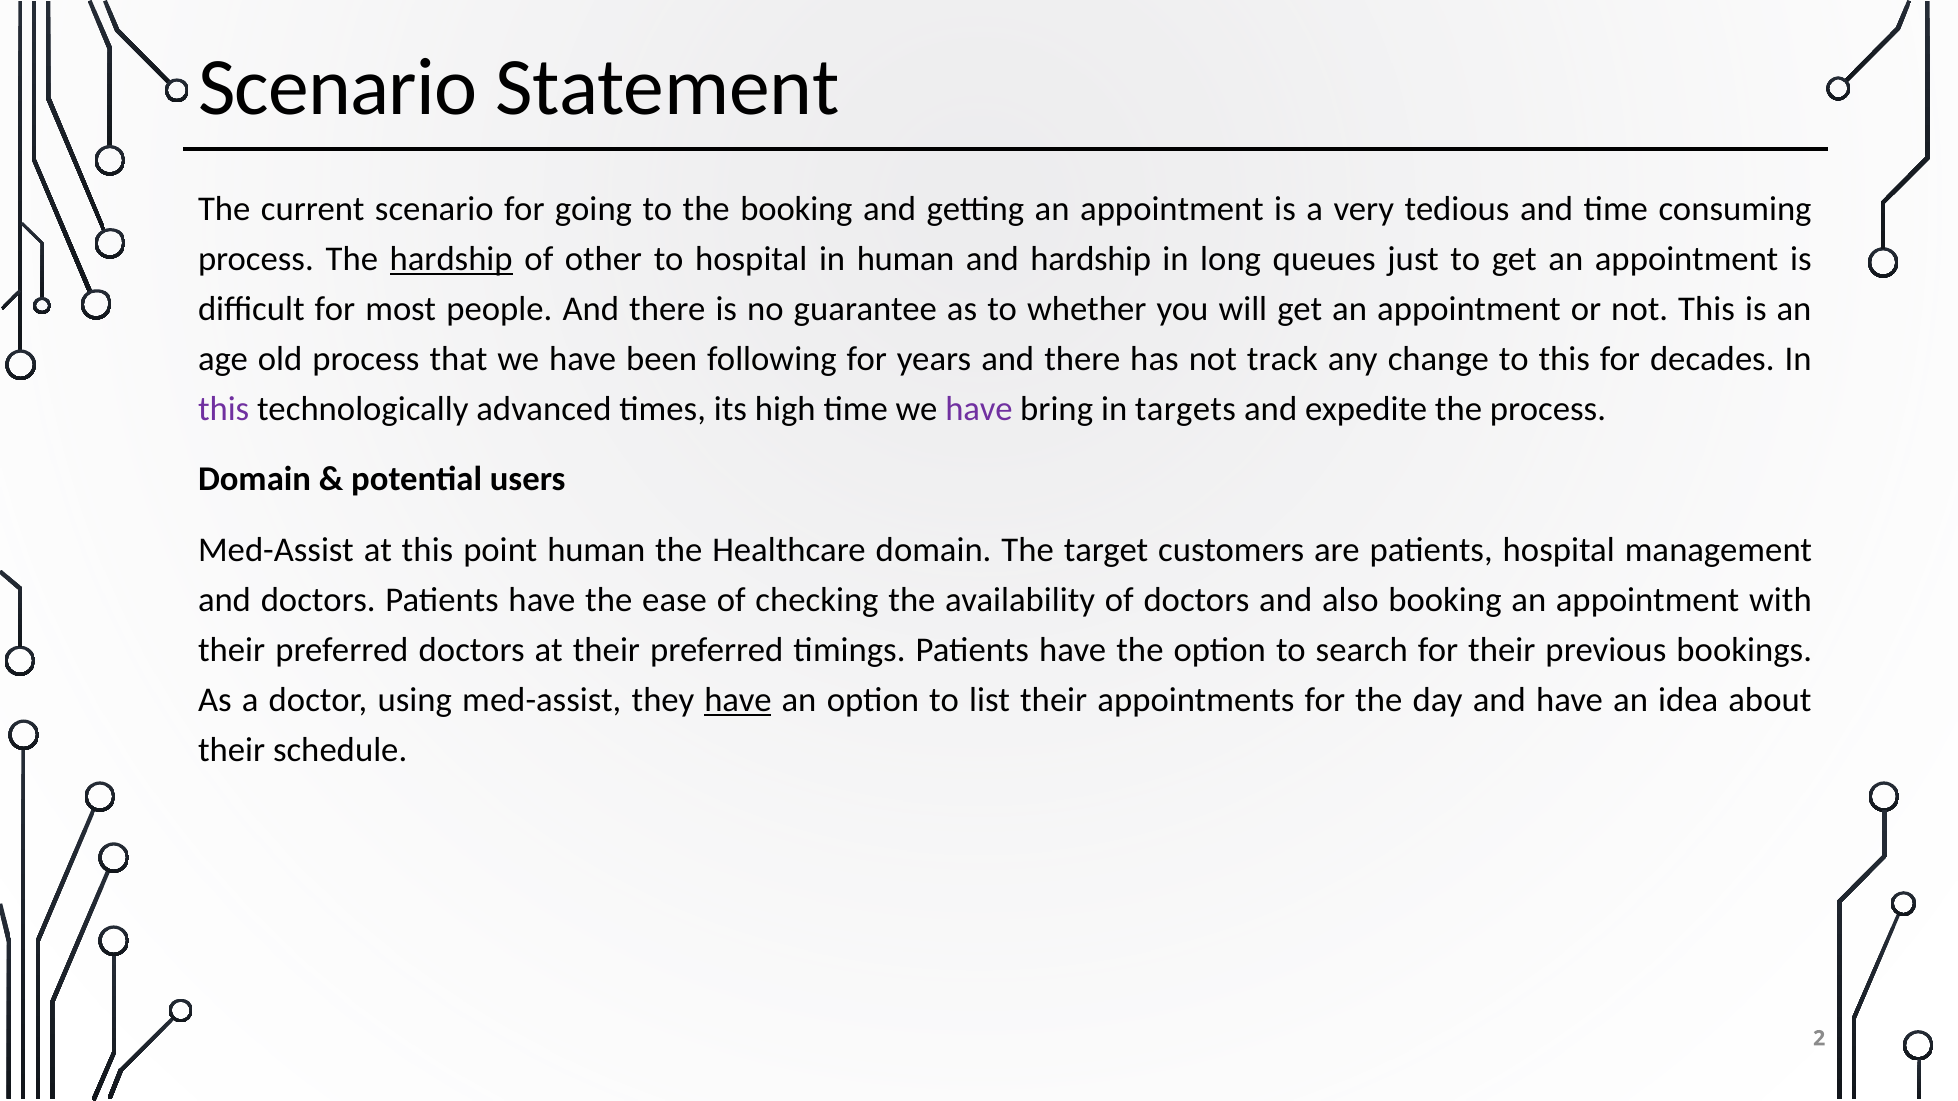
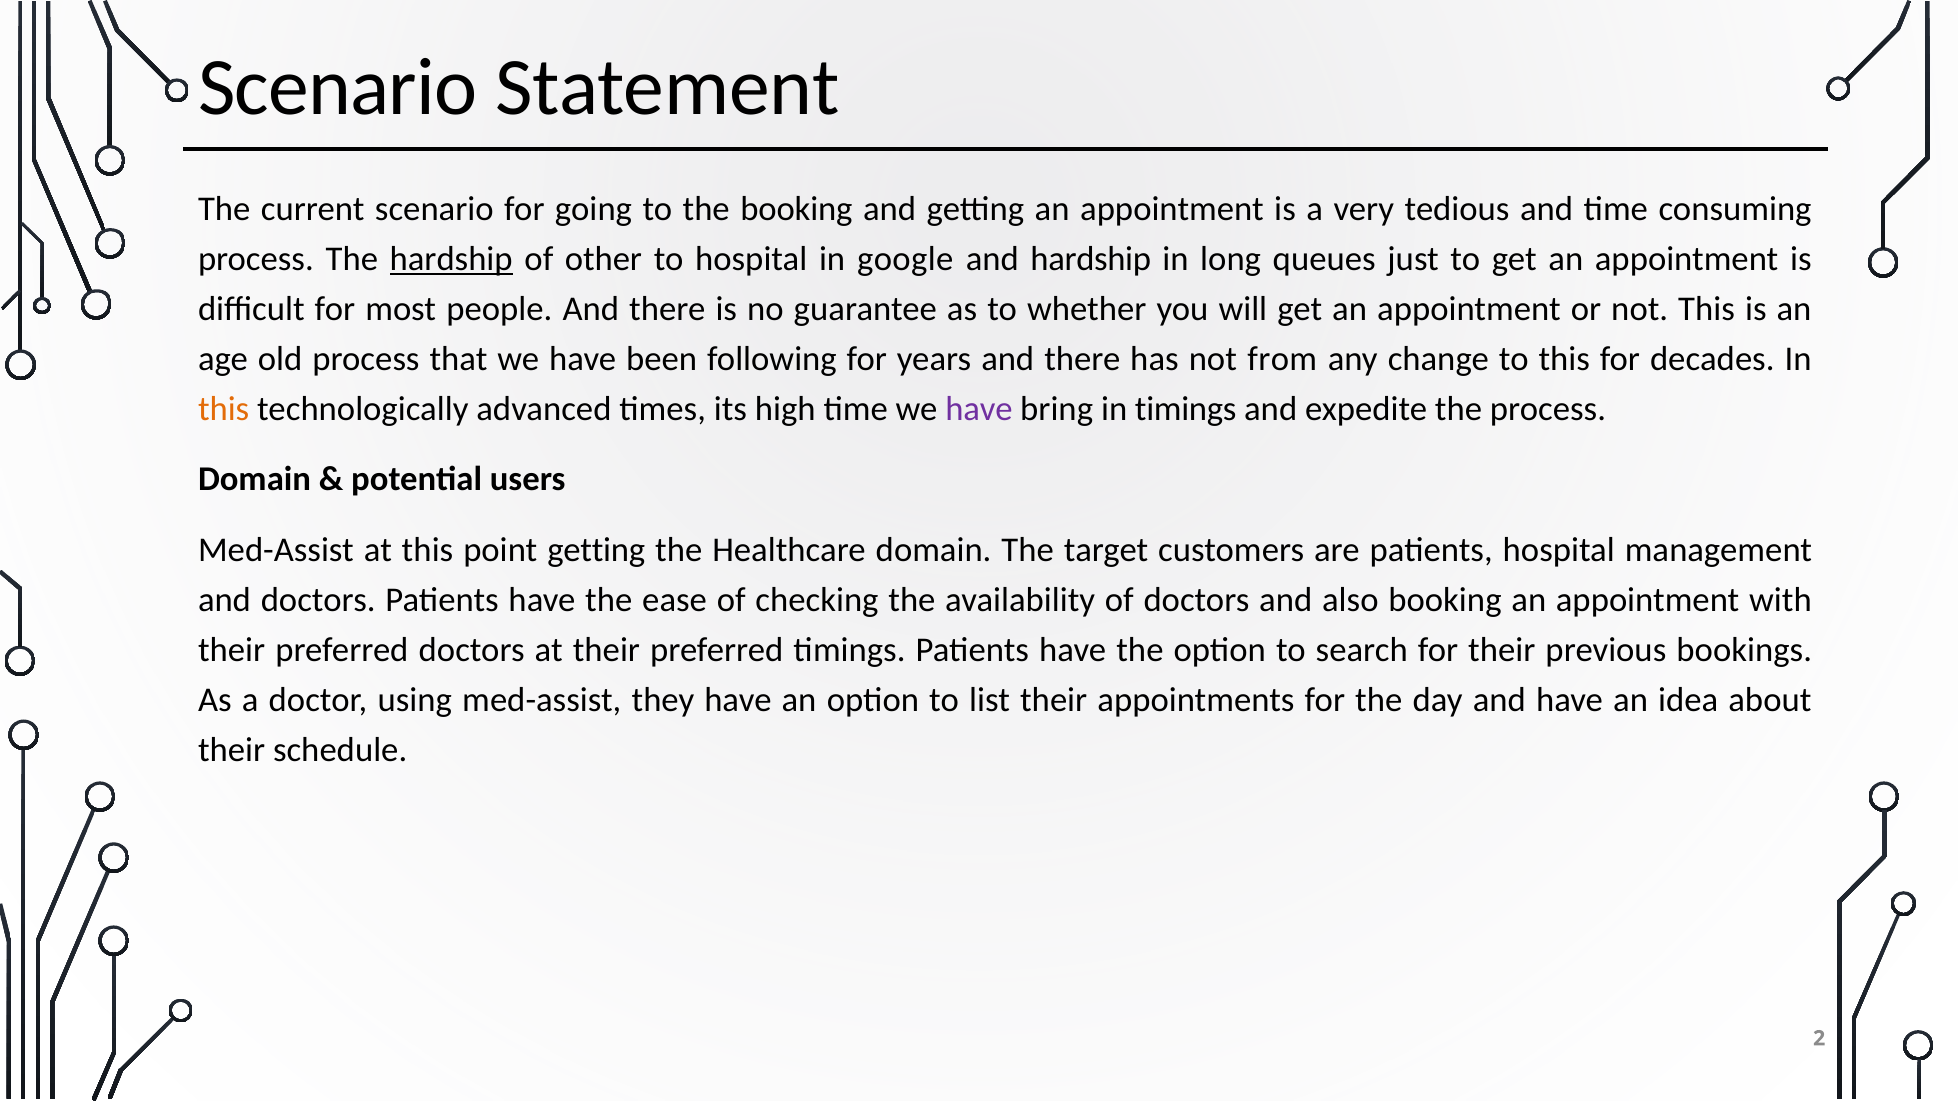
in human: human -> google (905, 259)
track: track -> from (1282, 359)
this colour: purple -> orange (224, 409)
in targets: targets -> timings (1186, 409)
point human: human -> getting (596, 550)
have underline: present -> none (738, 700)
